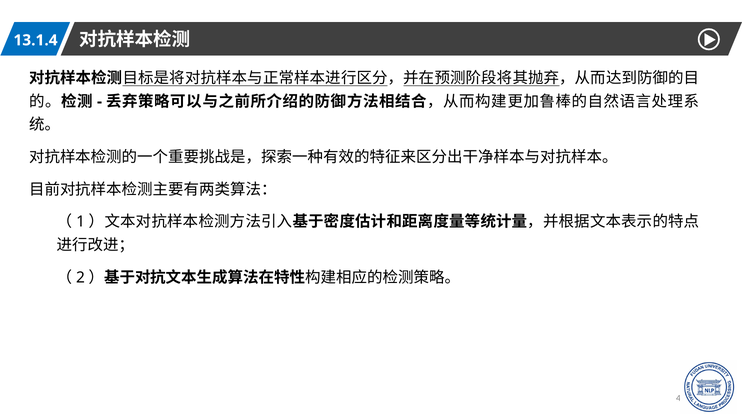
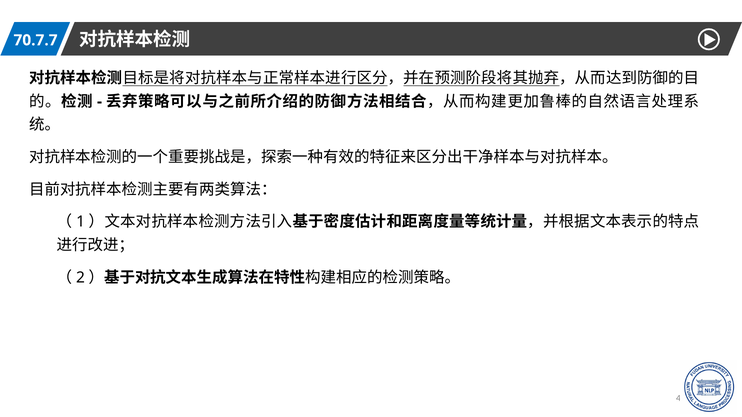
13.1.4: 13.1.4 -> 70.7.7 (36, 40)
